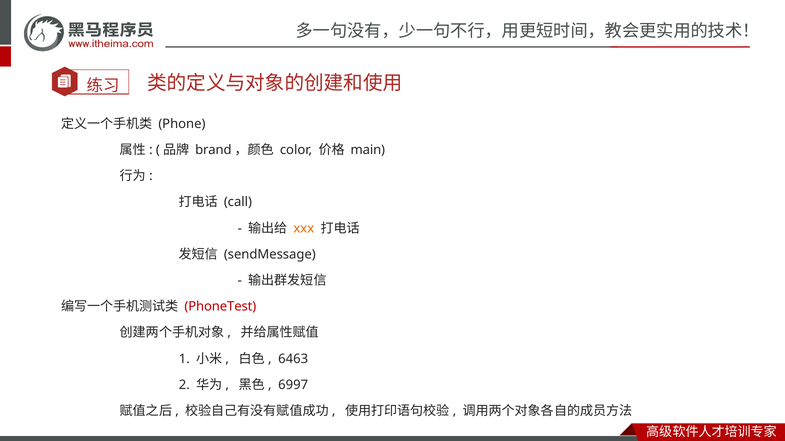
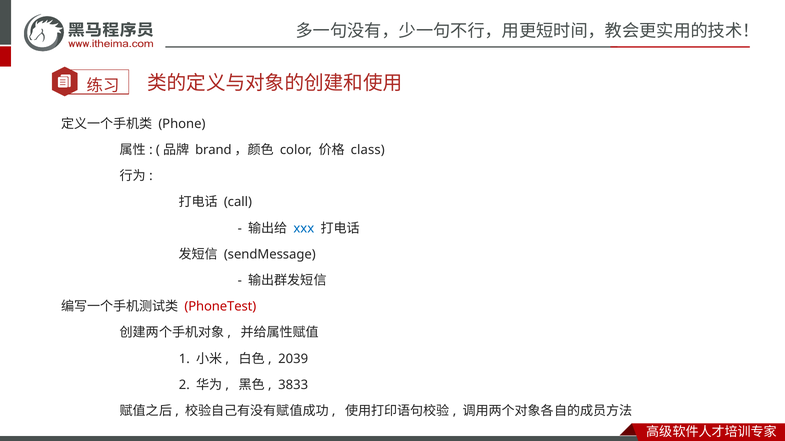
main: main -> class (368, 150)
xxx colour: orange -> blue (304, 229)
6463: 6463 -> 2039 (293, 359)
6997: 6997 -> 3833 (293, 385)
